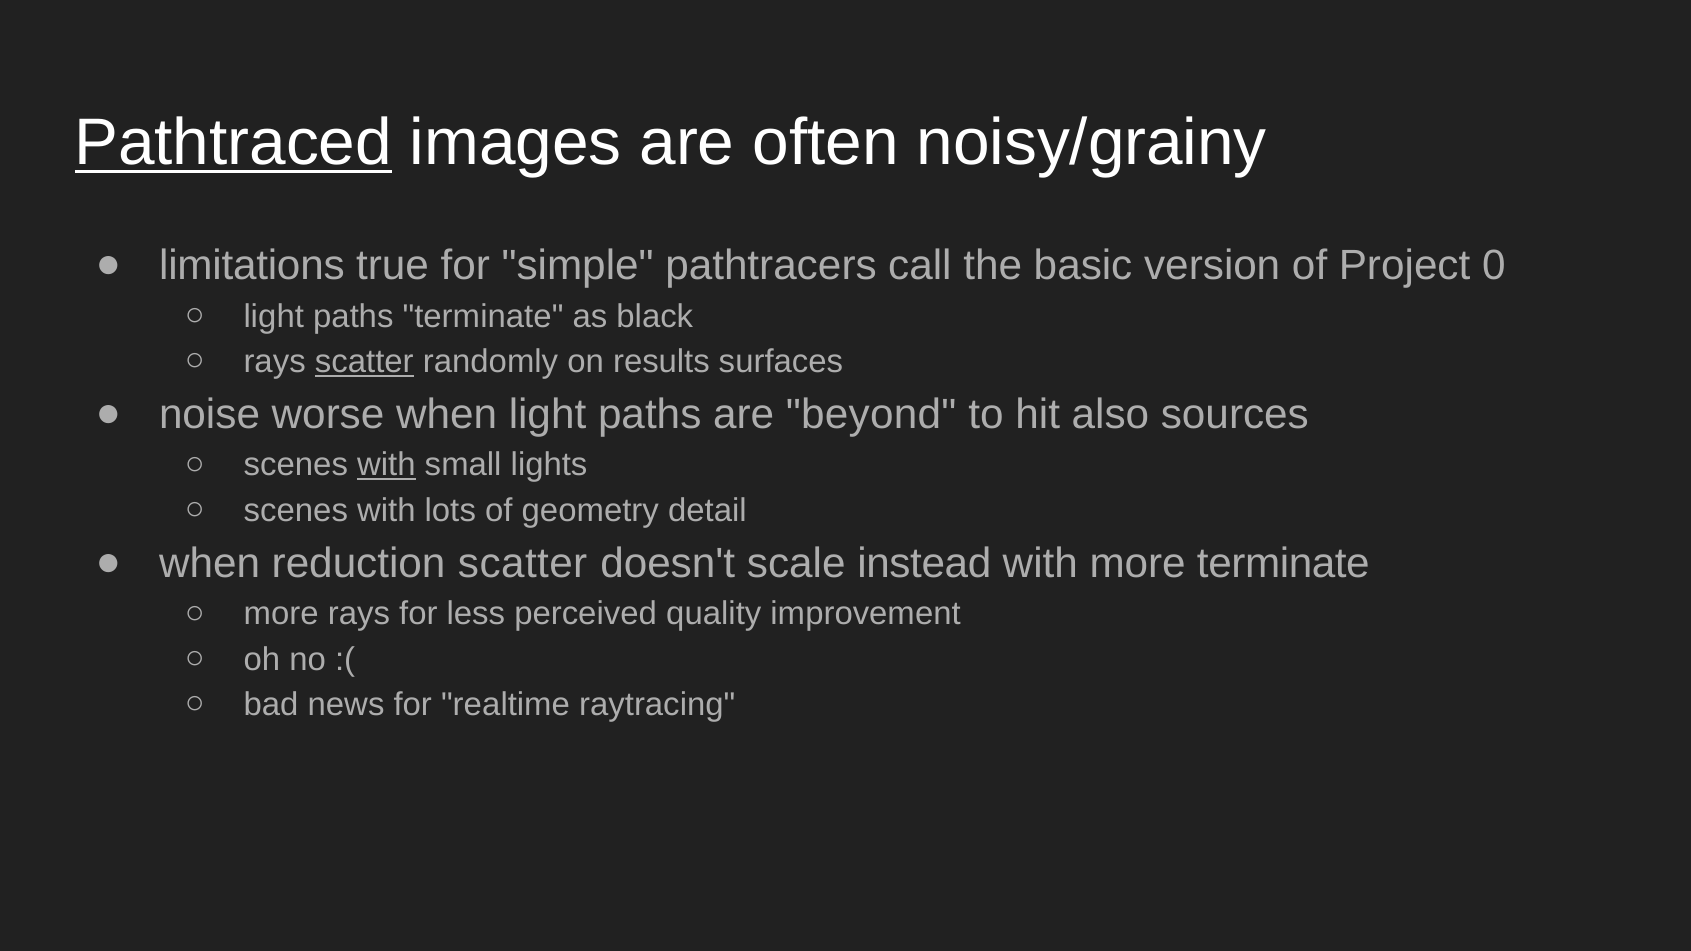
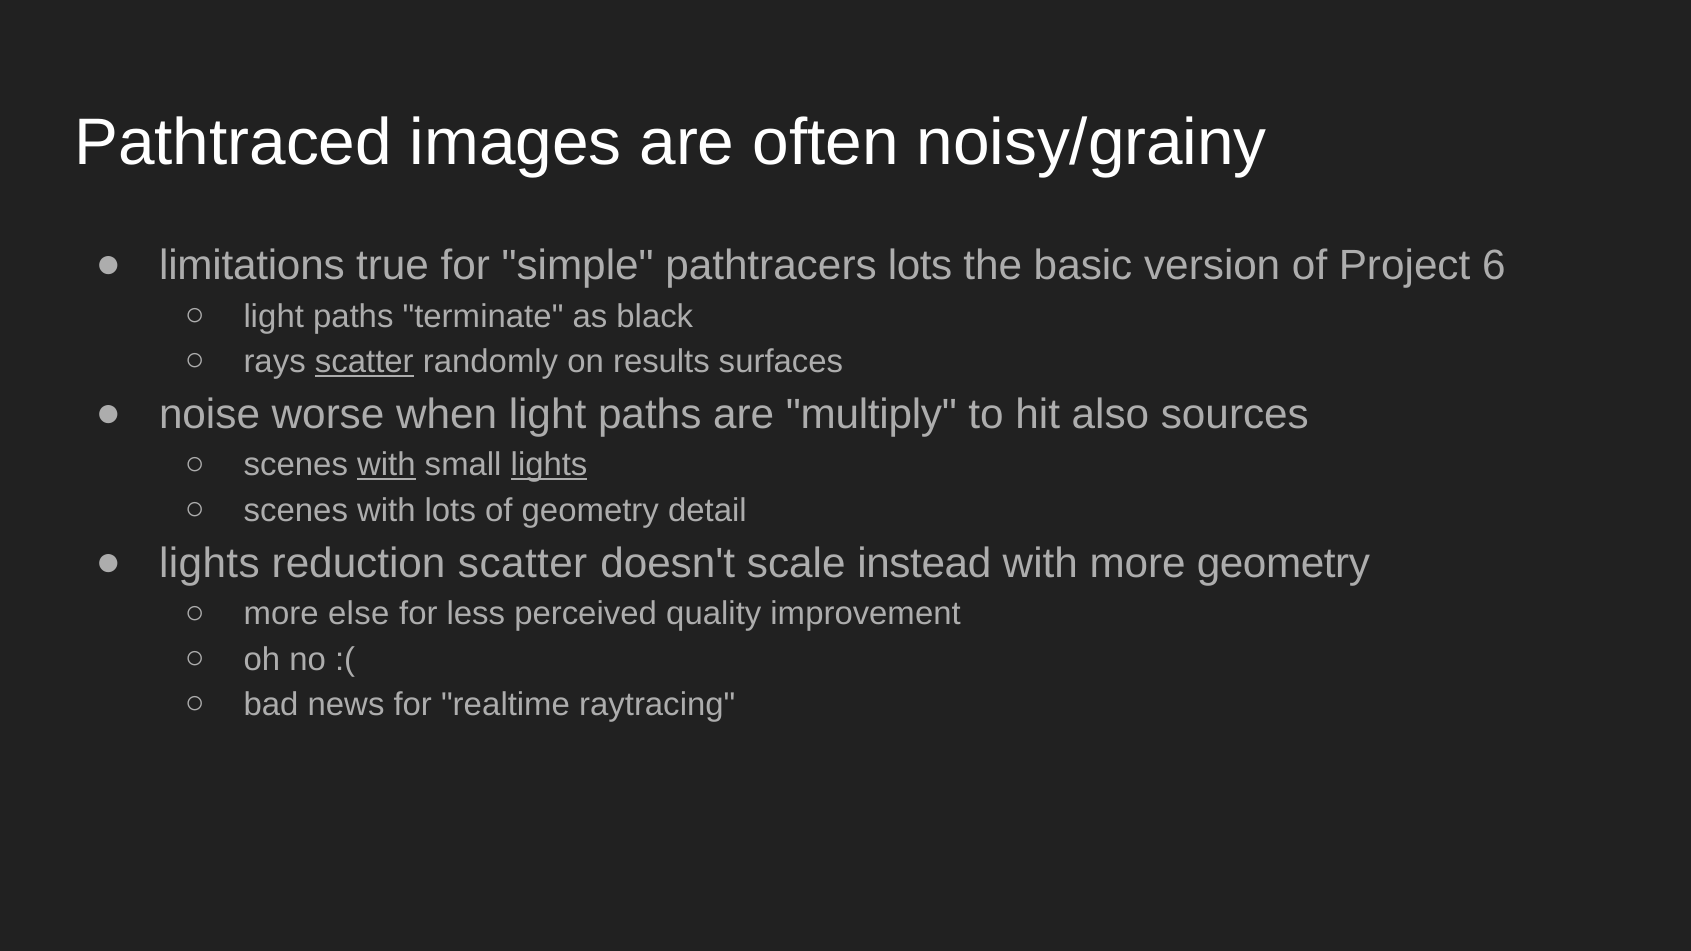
Pathtraced underline: present -> none (233, 143)
pathtracers call: call -> lots (920, 266)
0: 0 -> 6 (1494, 266)
beyond: beyond -> multiply (871, 415)
lights underline: none -> present (549, 465)
when: when -> lights (209, 564)
more terminate: terminate -> geometry (1283, 564)
more rays: rays -> else (359, 614)
